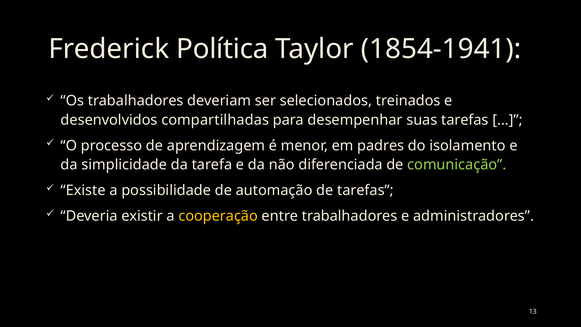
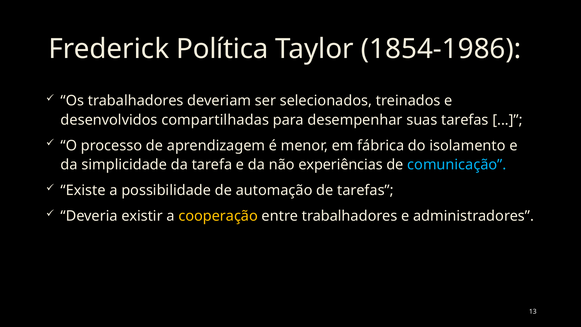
1854-1941: 1854-1941 -> 1854-1986 (441, 49)
padres: padres -> fábrica (381, 146)
diferenciada: diferenciada -> experiências (341, 165)
comunicação colour: light green -> light blue (457, 165)
